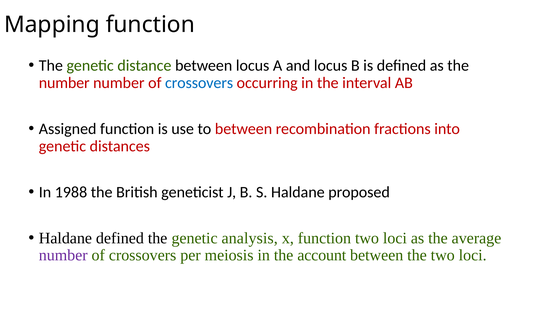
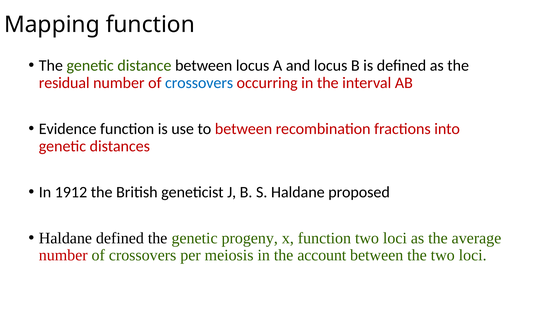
number: number -> residual (64, 83)
Assigned: Assigned -> Evidence (68, 129)
1988: 1988 -> 1912 (71, 192)
analysis: analysis -> progeny (250, 238)
number colour: purple -> red (63, 255)
